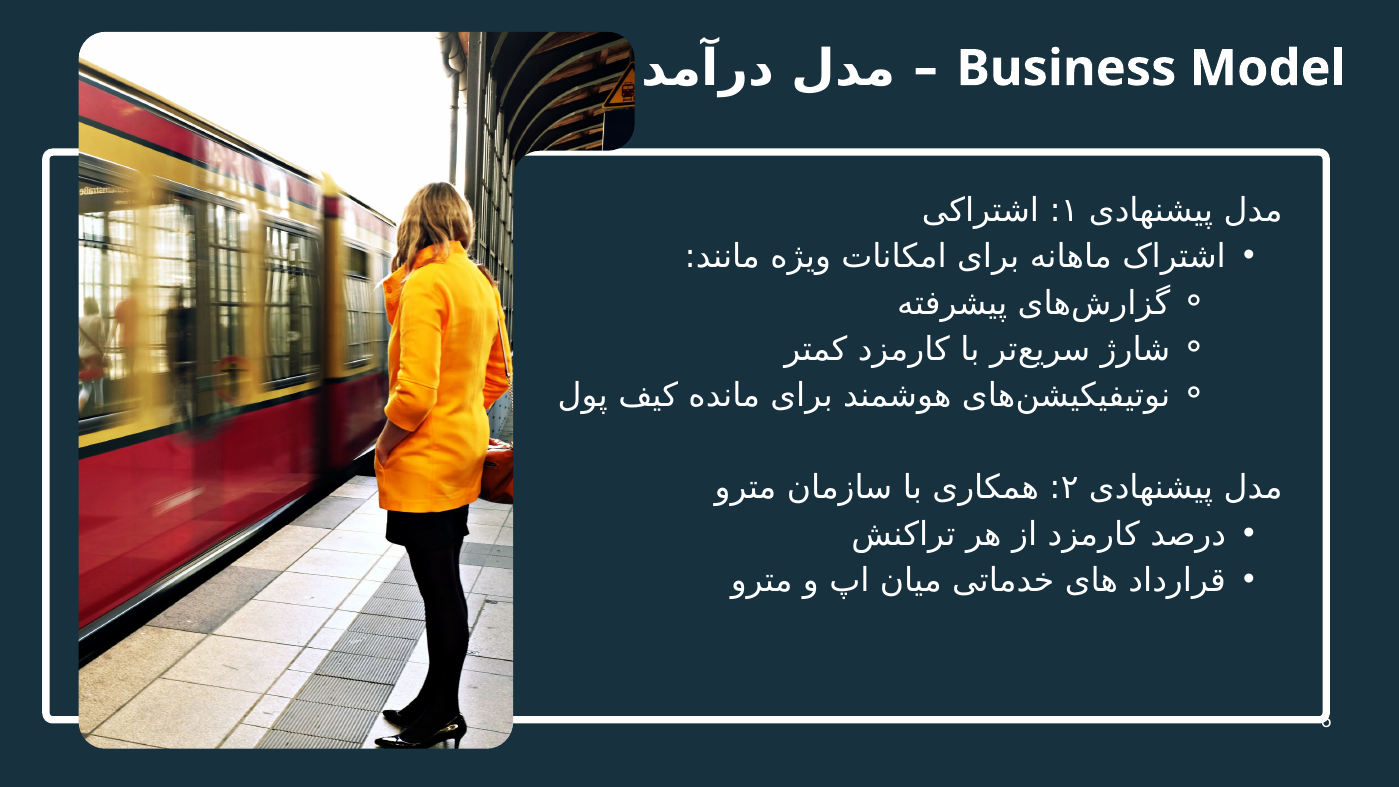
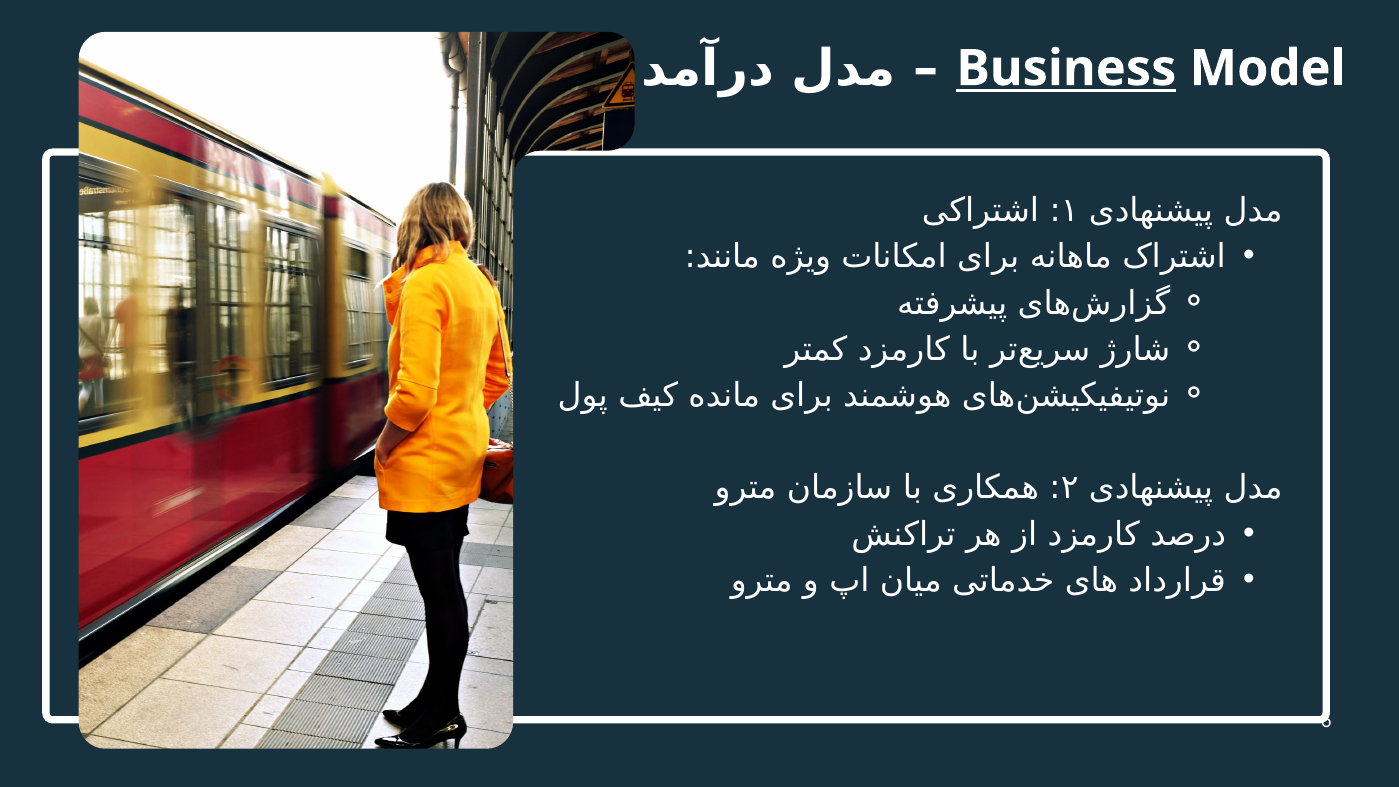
Business underline: none -> present (1066, 68)
